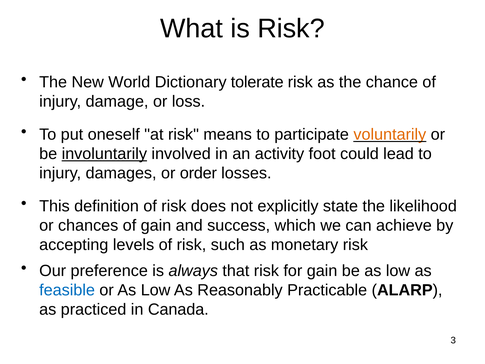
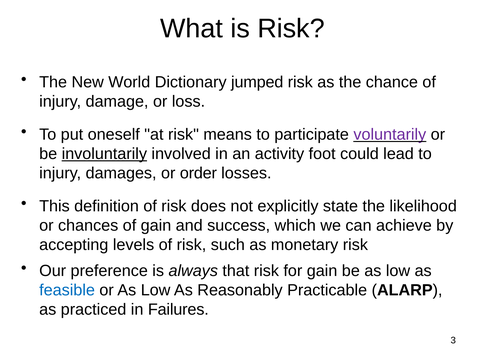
tolerate: tolerate -> jumped (257, 82)
voluntarily colour: orange -> purple (390, 134)
Canada: Canada -> Failures (178, 309)
